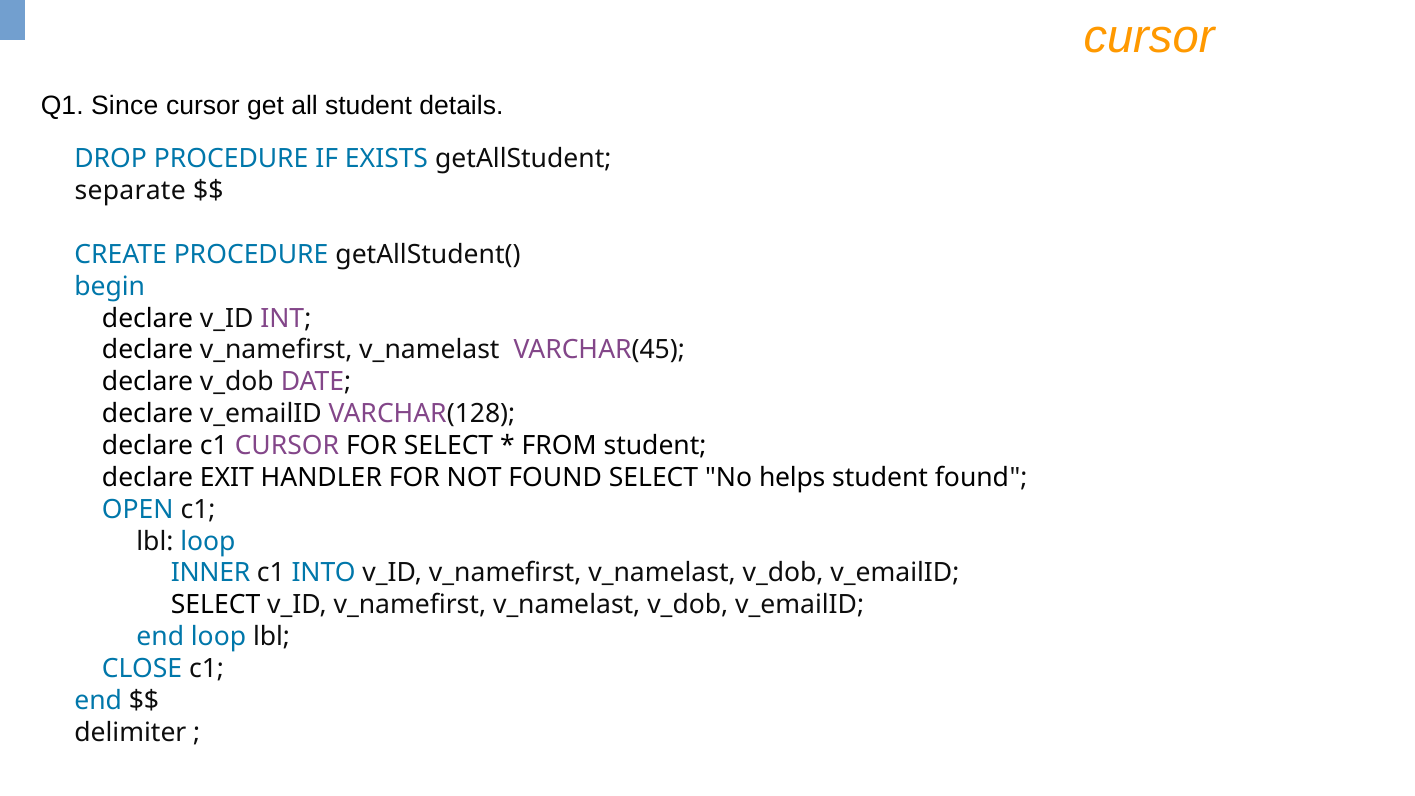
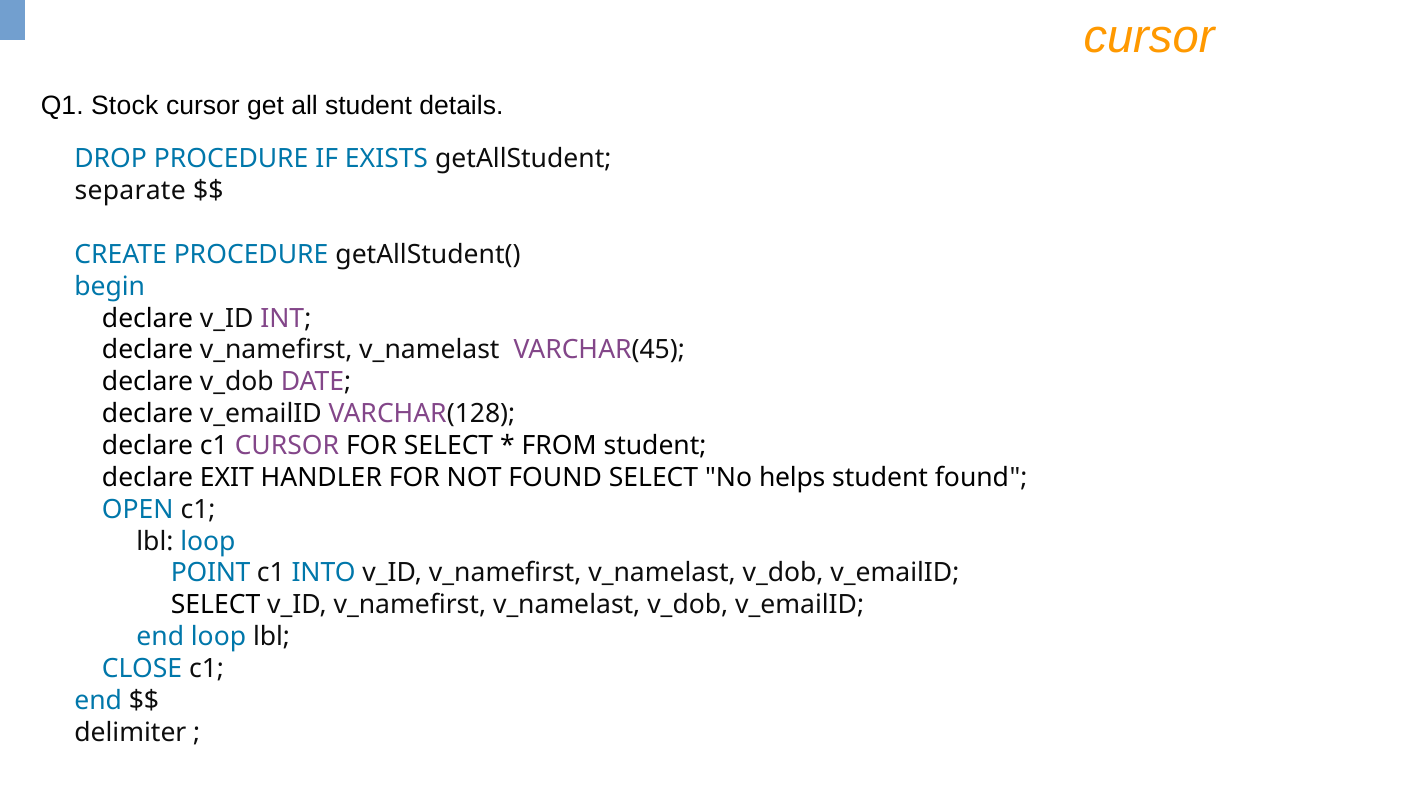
Since: Since -> Stock (125, 106)
INNER: INNER -> POINT (211, 573)
